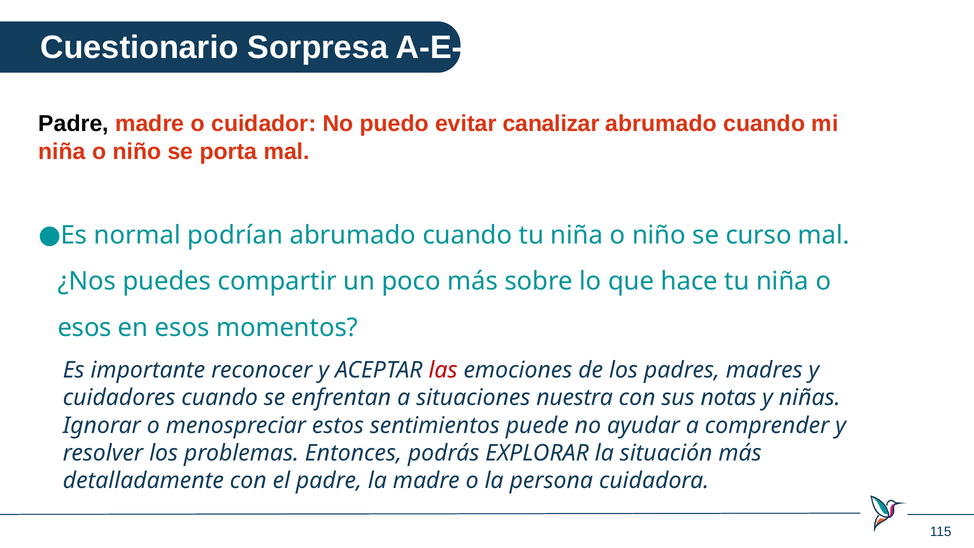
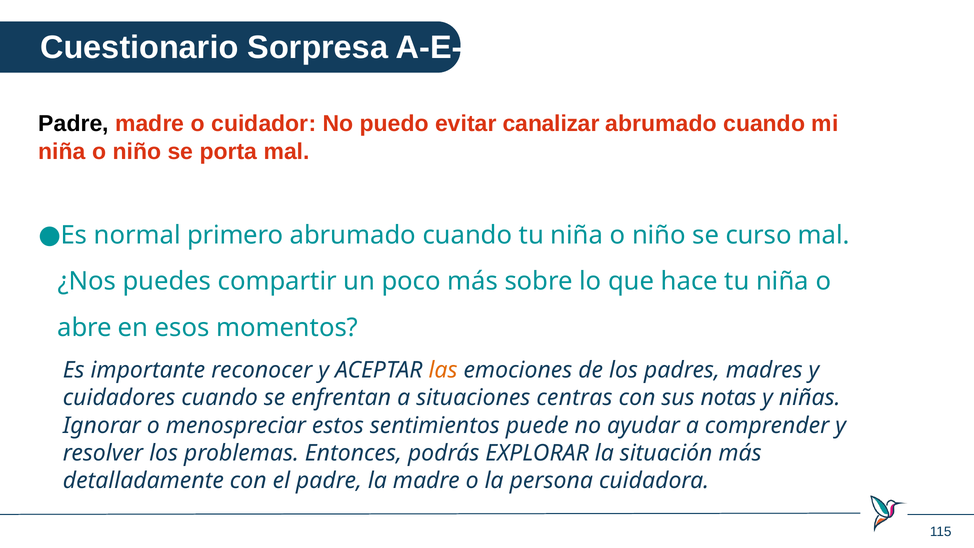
podrían: podrían -> primero (235, 235)
esos: esos -> abre (85, 328)
las colour: red -> orange (443, 370)
nuestra: nuestra -> centras (574, 398)
